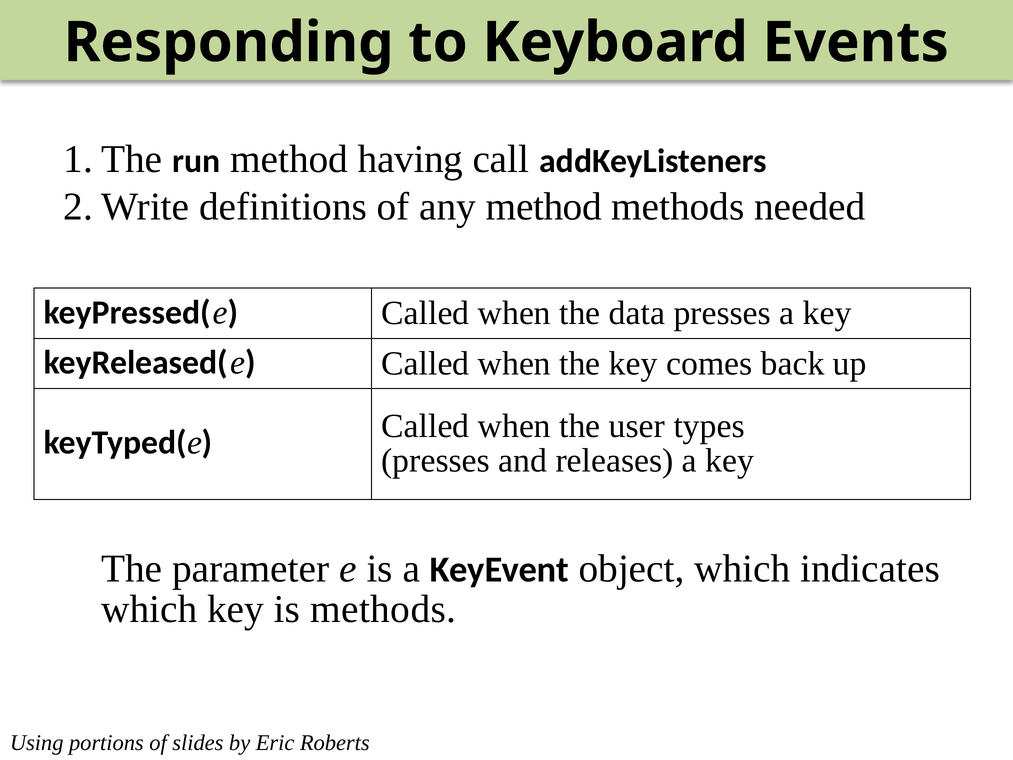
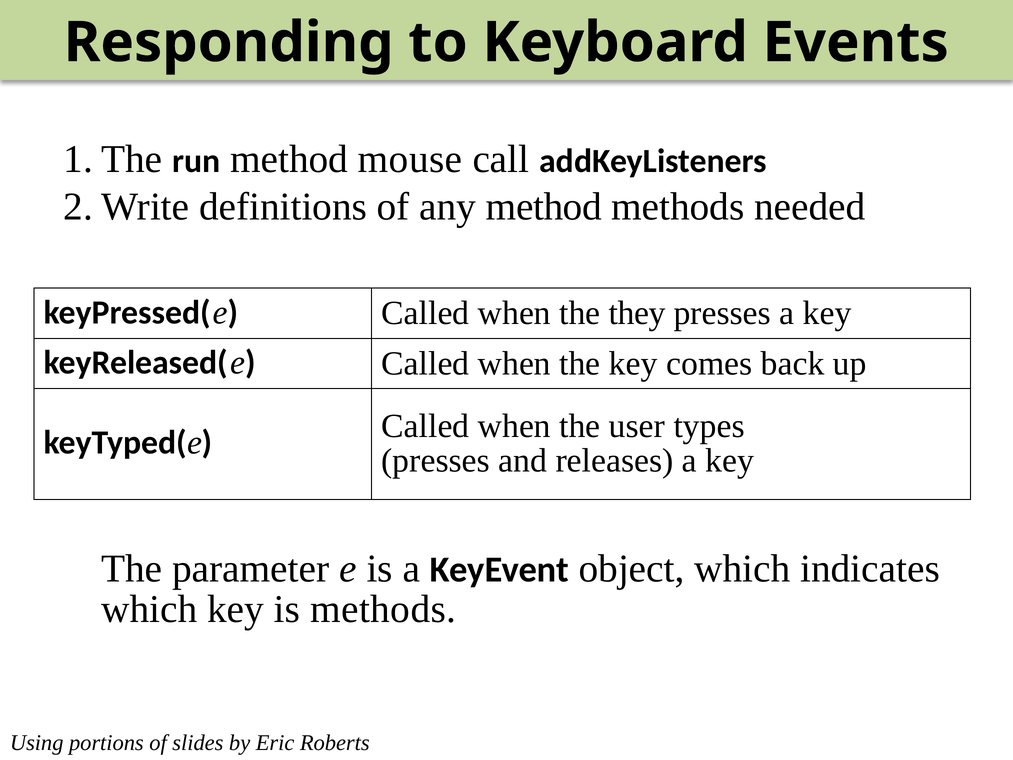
having: having -> mouse (410, 159)
data: data -> they (637, 313)
